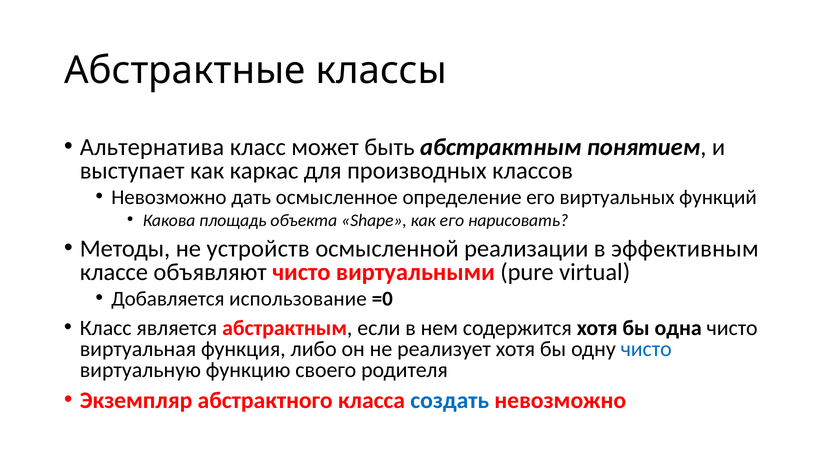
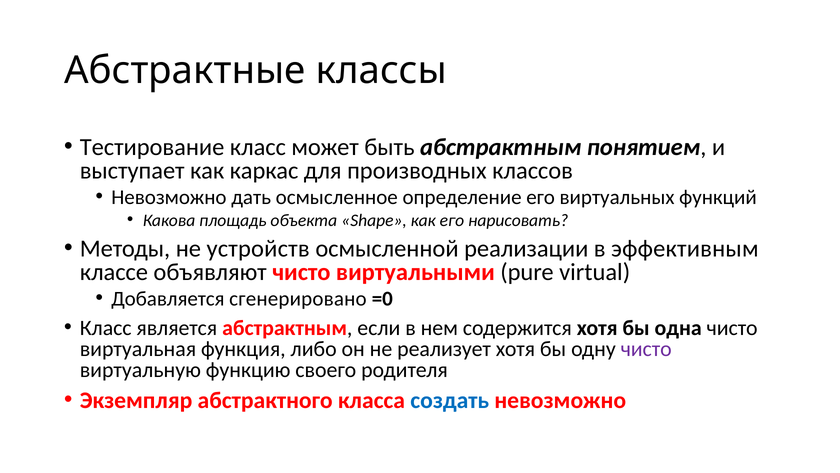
Альтернатива: Альтернатива -> Тестирование (152, 147)
использование: использование -> сгенерировано (298, 298)
чисто colour: blue -> purple (646, 349)
